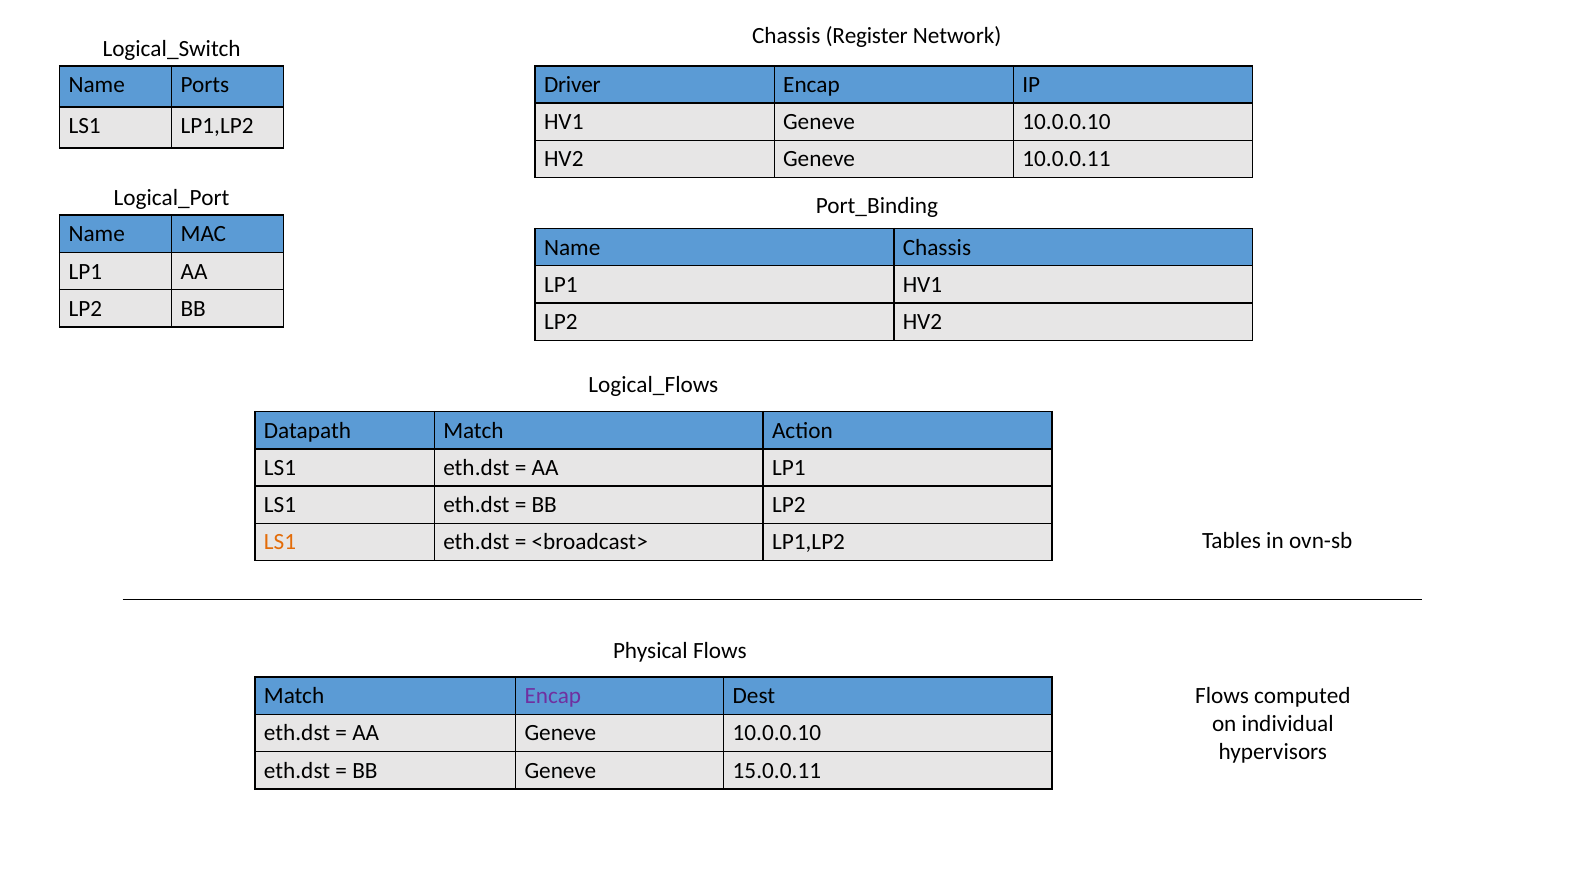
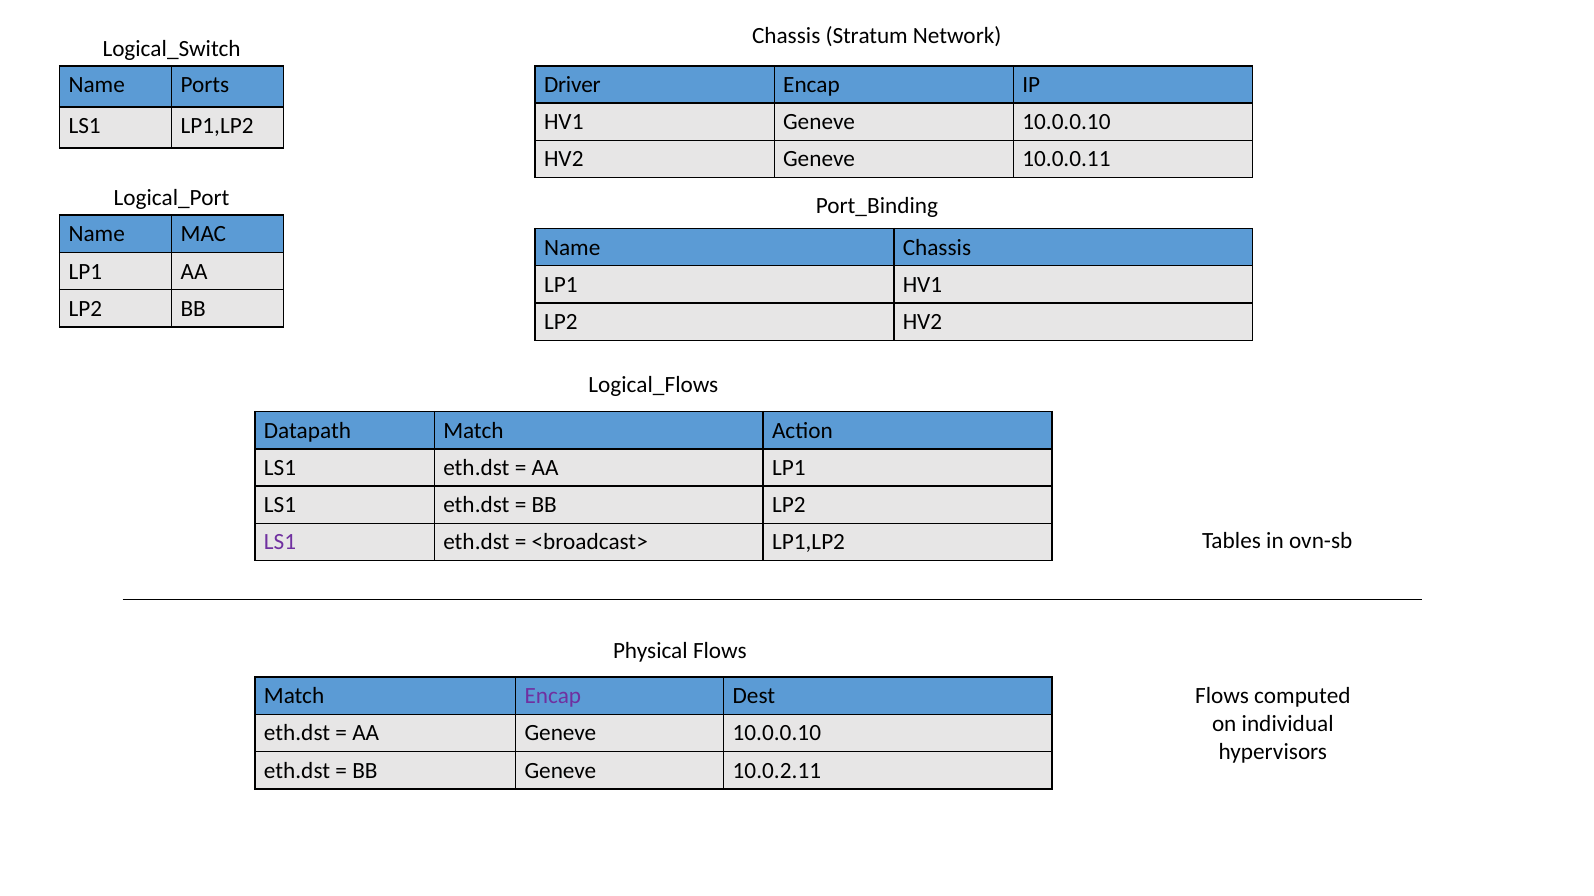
Register: Register -> Stratum (867, 36)
LS1 colour: orange -> purple (280, 543)
15.0.0.11: 15.0.0.11 -> 10.0.2.11 (777, 771)
